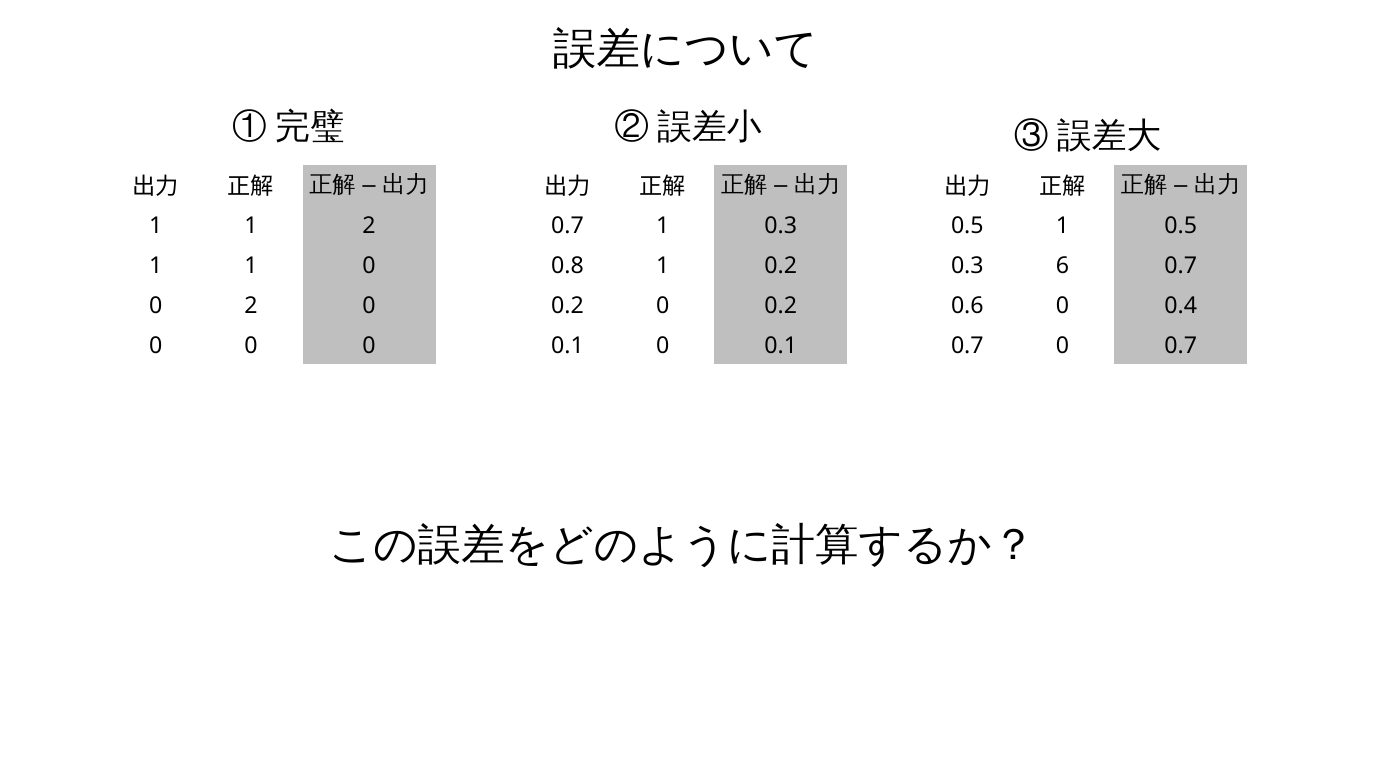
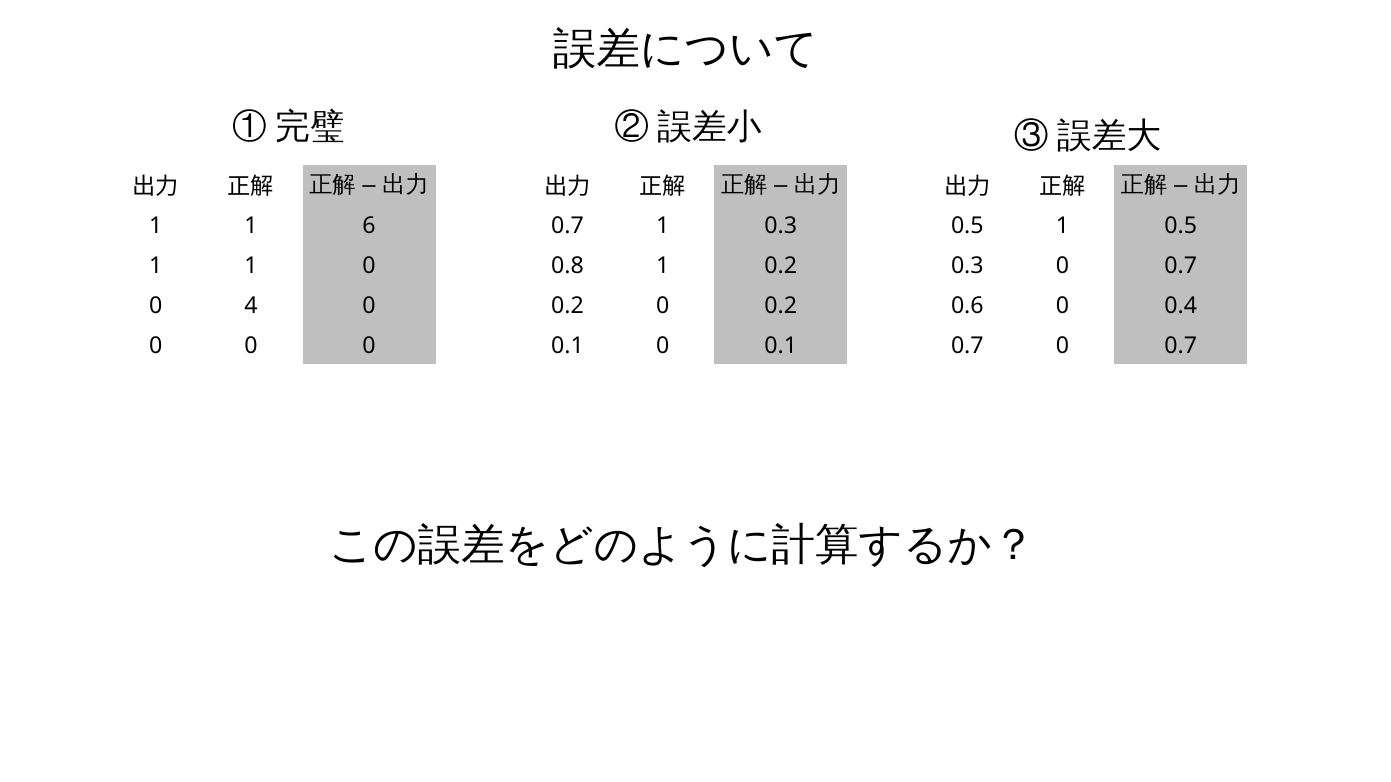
1 2: 2 -> 6 (369, 226)
0.3 6: 6 -> 0 (1063, 266)
0 2: 2 -> 4 (251, 306)
